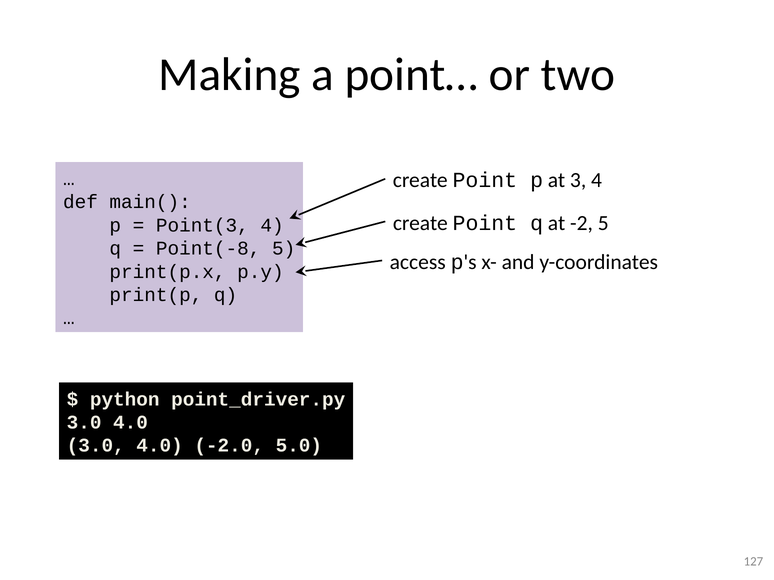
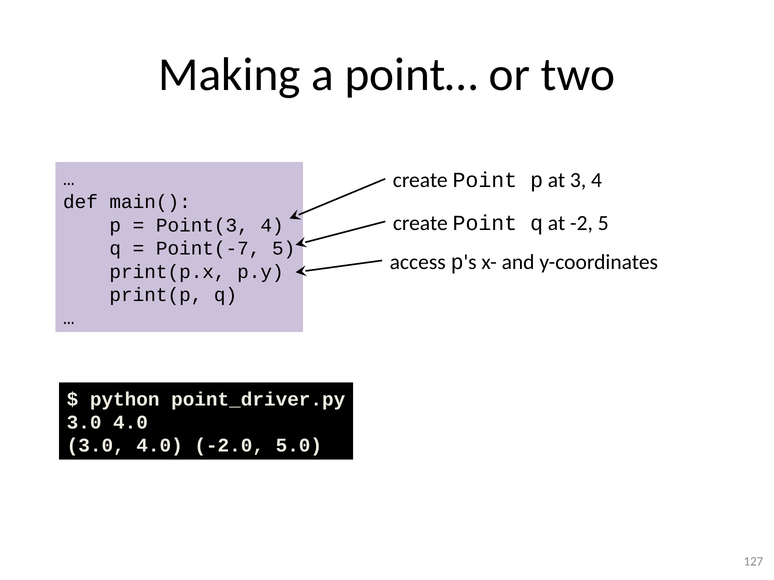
Point(-8: Point(-8 -> Point(-7 (208, 249)
